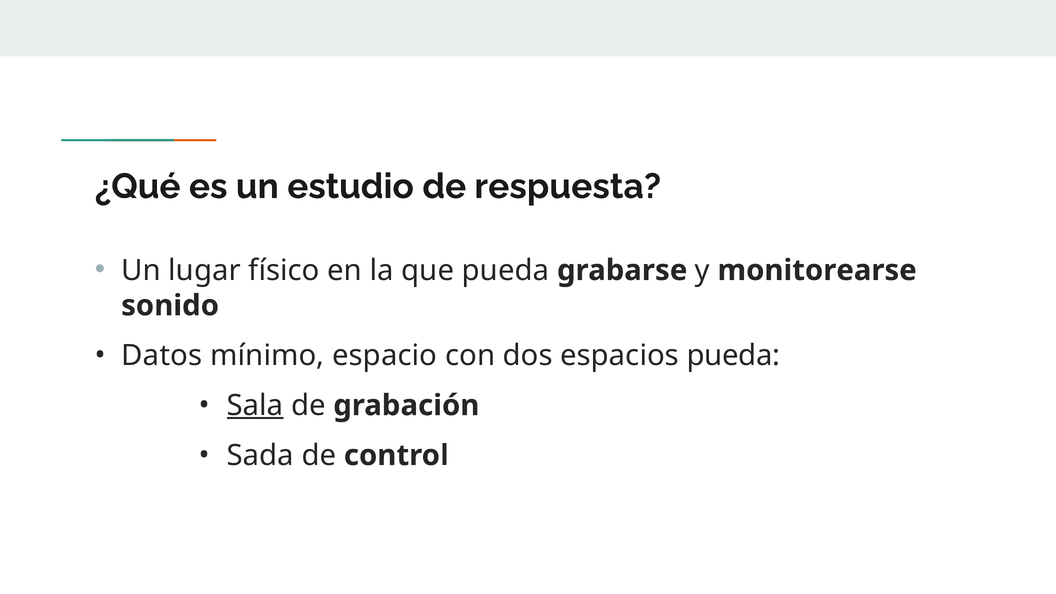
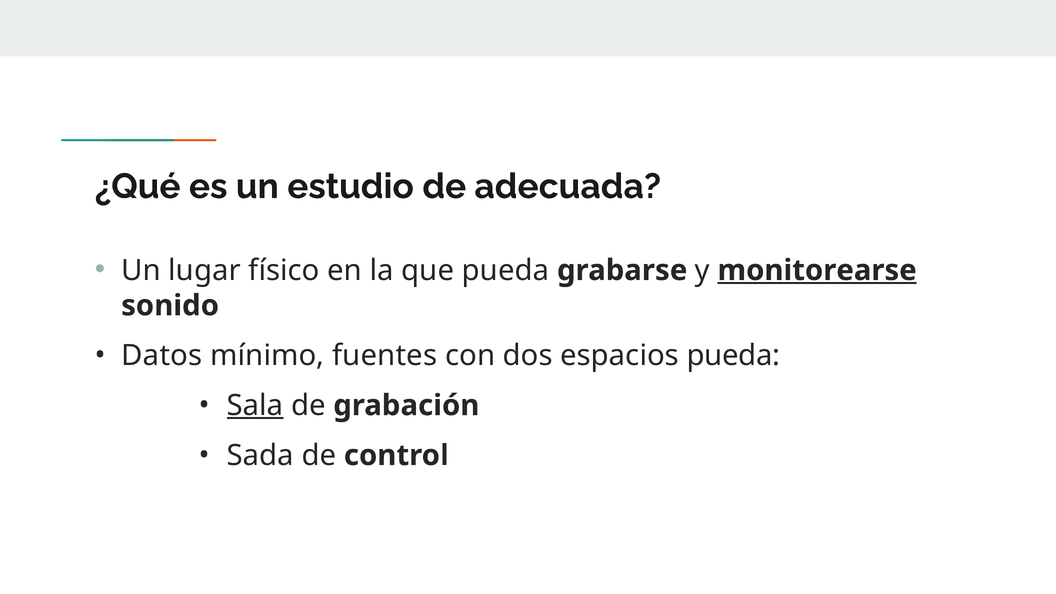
respuesta: respuesta -> adecuada (568, 186)
monitorearse underline: none -> present (817, 270)
espacio: espacio -> fuentes (385, 356)
